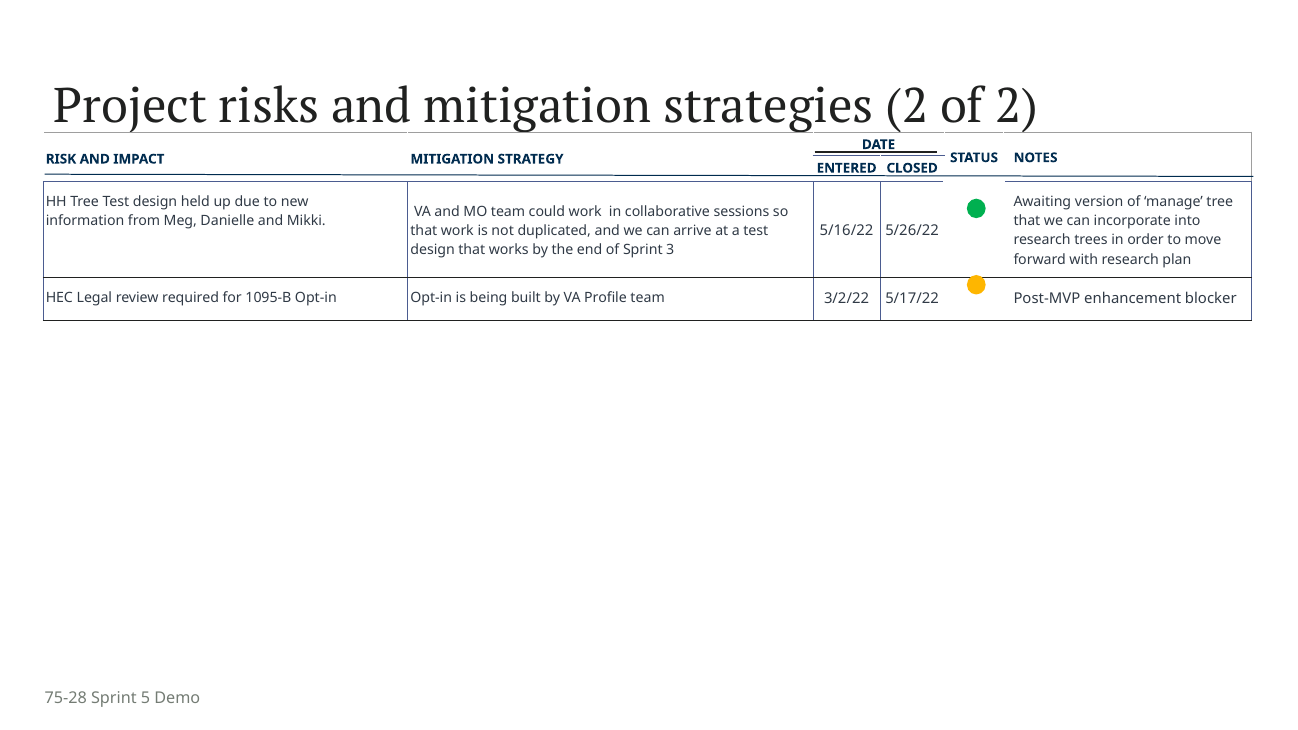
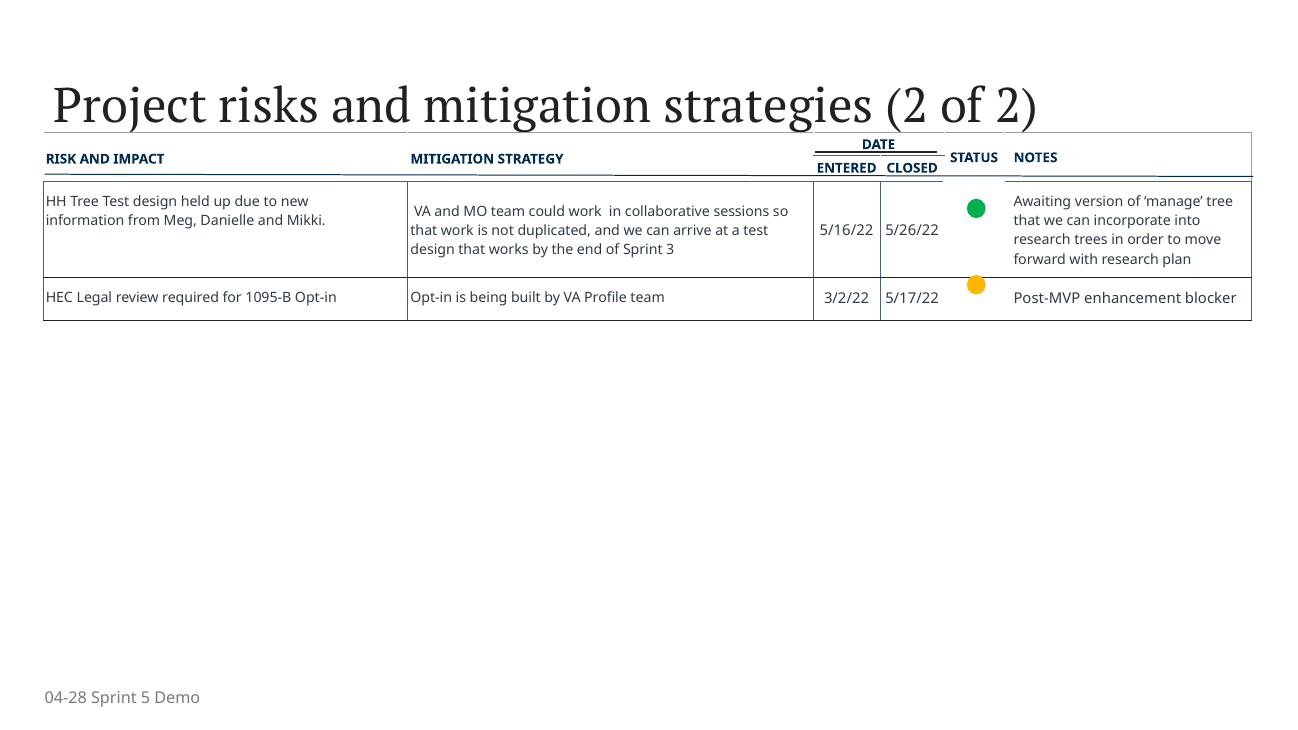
75-28: 75-28 -> 04-28 (66, 698)
